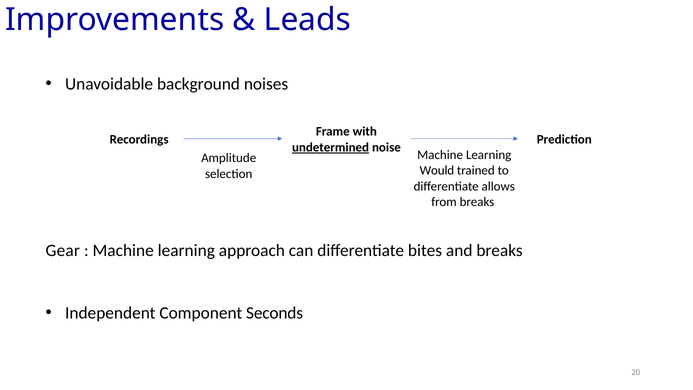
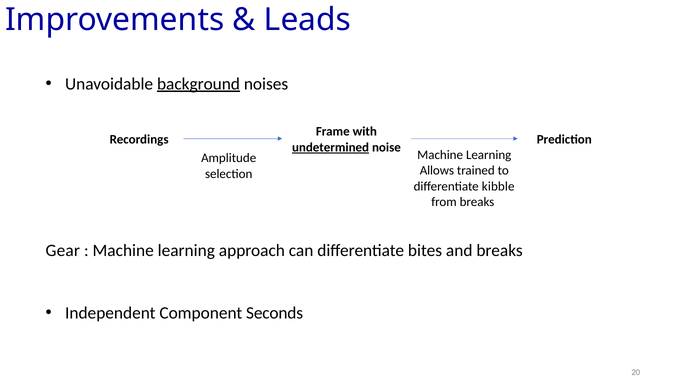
background underline: none -> present (199, 84)
Would: Would -> Allows (437, 171)
allows: allows -> kibble (498, 186)
